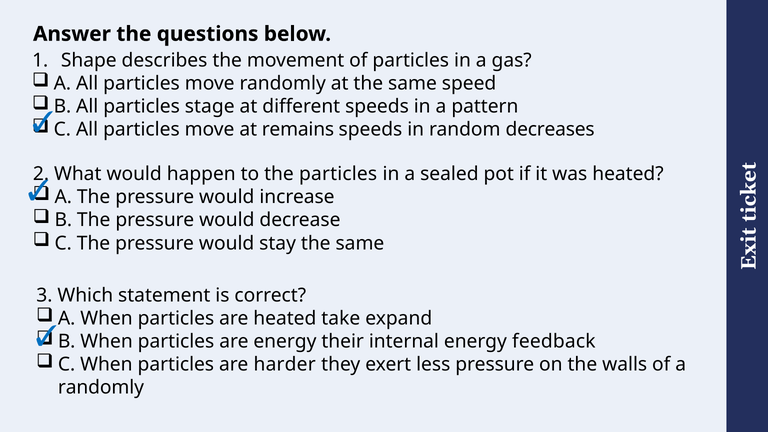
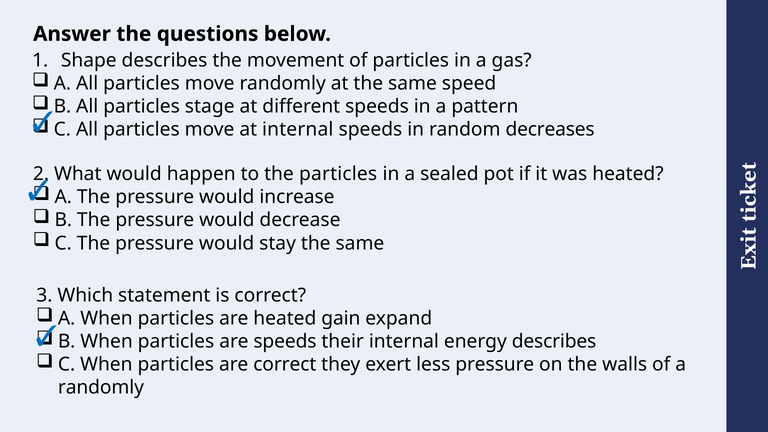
at remains: remains -> internal (298, 129)
take: take -> gain (341, 319)
are energy: energy -> speeds (285, 342)
energy feedback: feedback -> describes (554, 342)
are harder: harder -> correct (285, 365)
